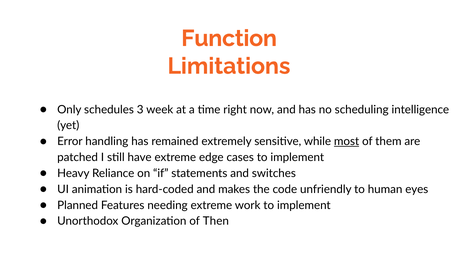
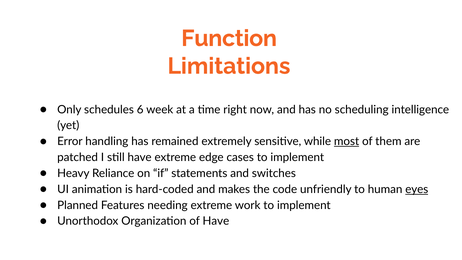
3: 3 -> 6 (140, 110)
eyes underline: none -> present (417, 189)
of Then: Then -> Have (216, 221)
